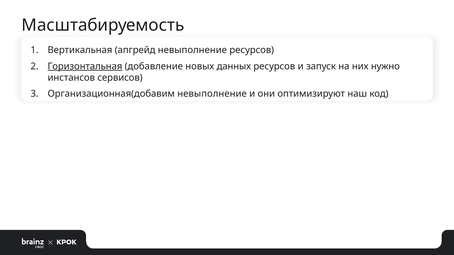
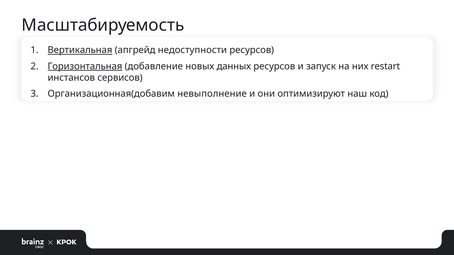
Вертикальная underline: none -> present (80, 50)
апгрейд невыполнение: невыполнение -> недоступности (192, 50)
нужно: нужно -> restart (385, 66)
